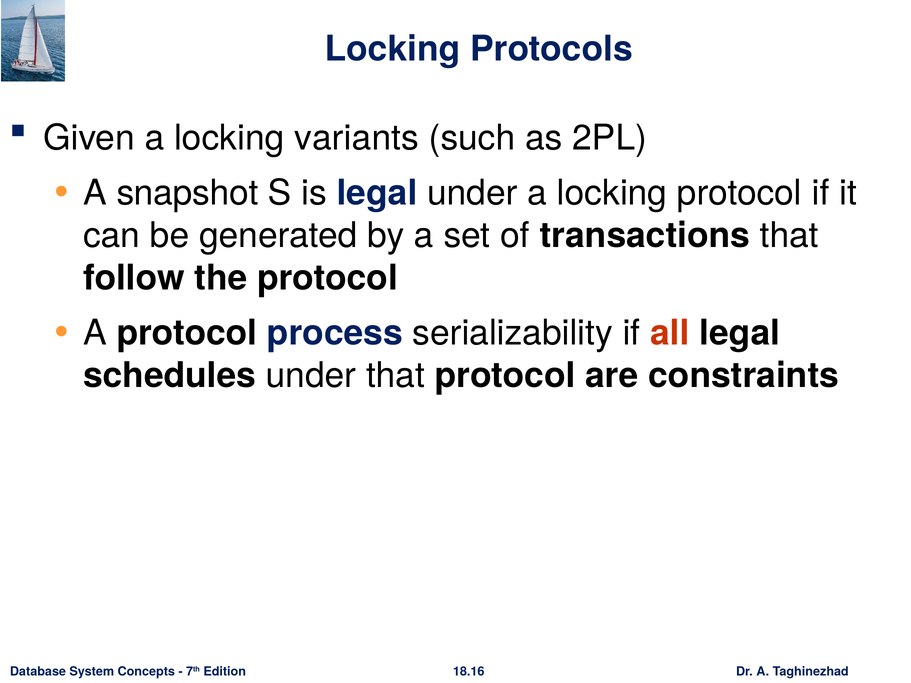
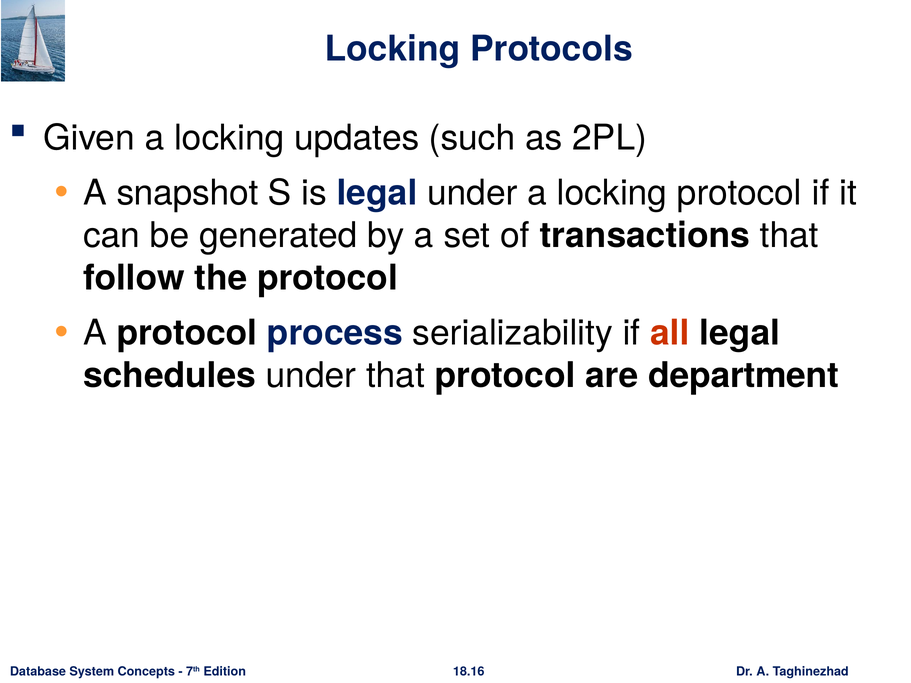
variants: variants -> updates (357, 138)
constraints: constraints -> department (744, 376)
